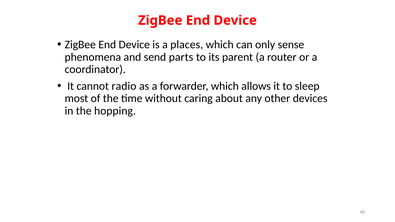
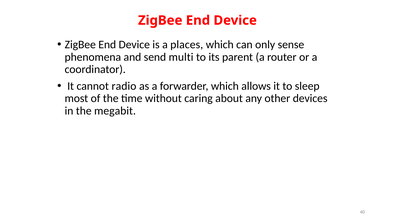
parts: parts -> multi (181, 57)
hopping: hopping -> megabit (115, 111)
